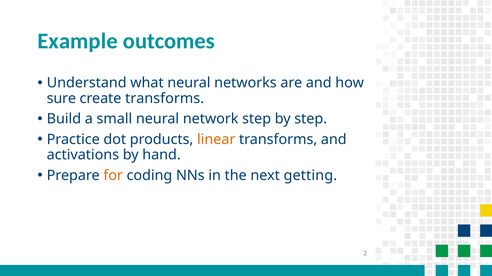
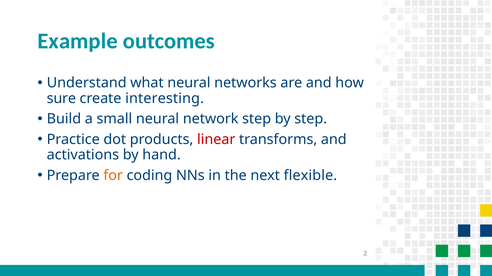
create transforms: transforms -> interesting (165, 99)
linear colour: orange -> red (216, 140)
getting: getting -> flexible (310, 176)
